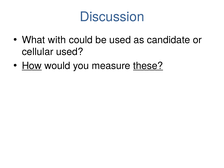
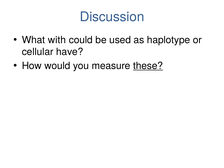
candidate: candidate -> haplotype (169, 40)
cellular used: used -> have (70, 52)
How underline: present -> none (32, 66)
